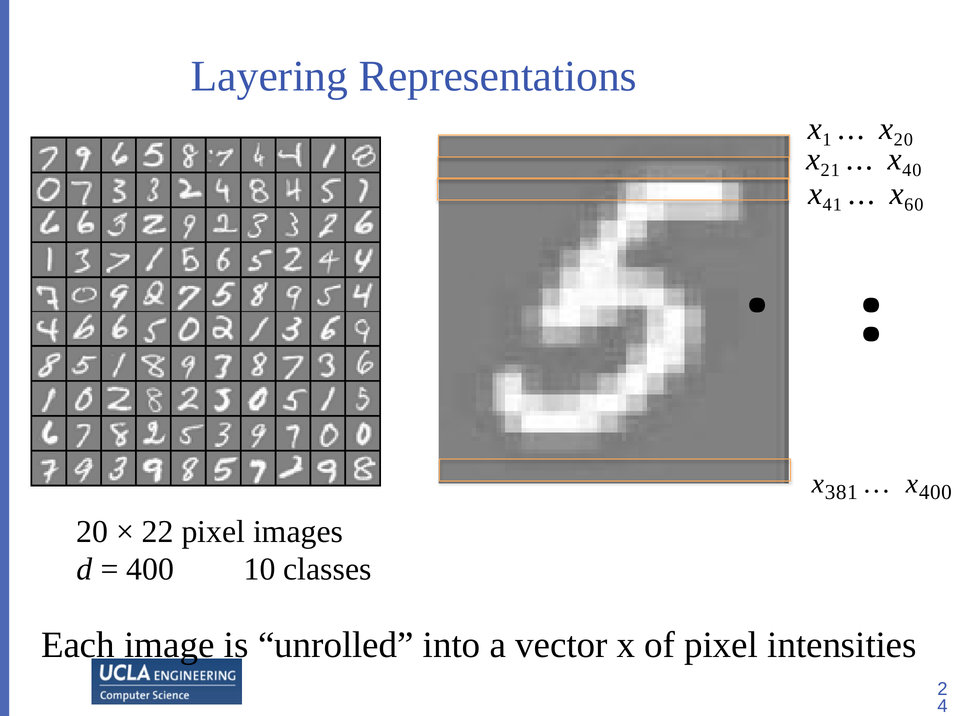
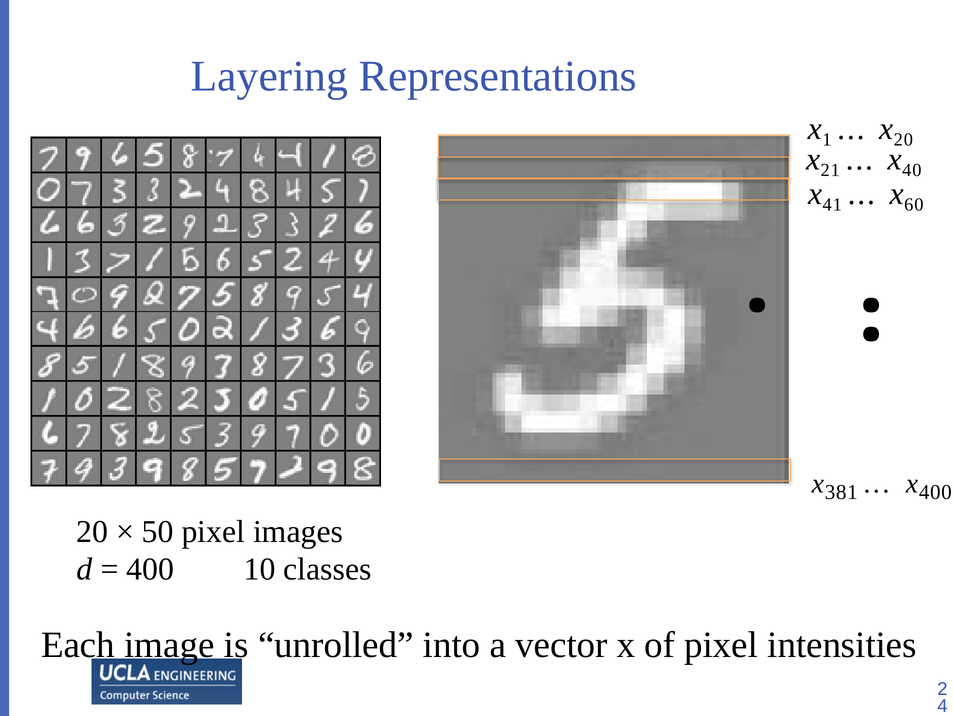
22: 22 -> 50 (158, 531)
